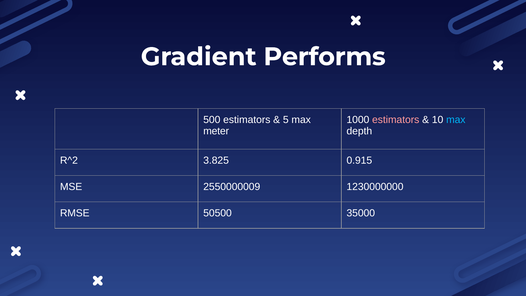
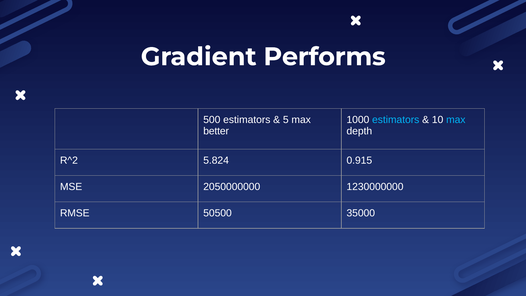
estimators colour: pink -> light blue (396, 120)
meter: meter -> better (216, 131)
3.825: 3.825 -> 5.824 (216, 160)
2550000009: 2550000009 -> 2050000000 (232, 187)
